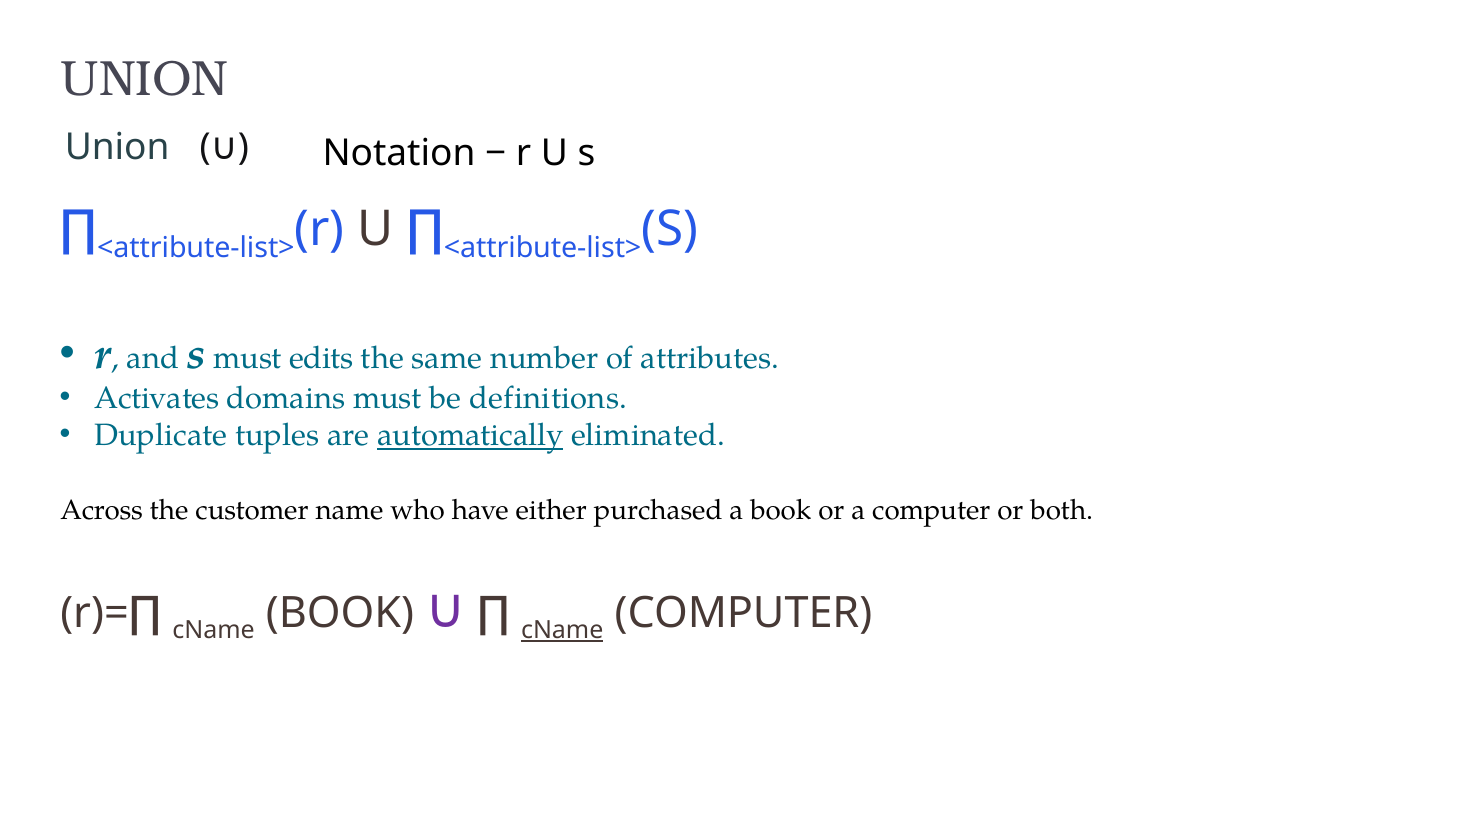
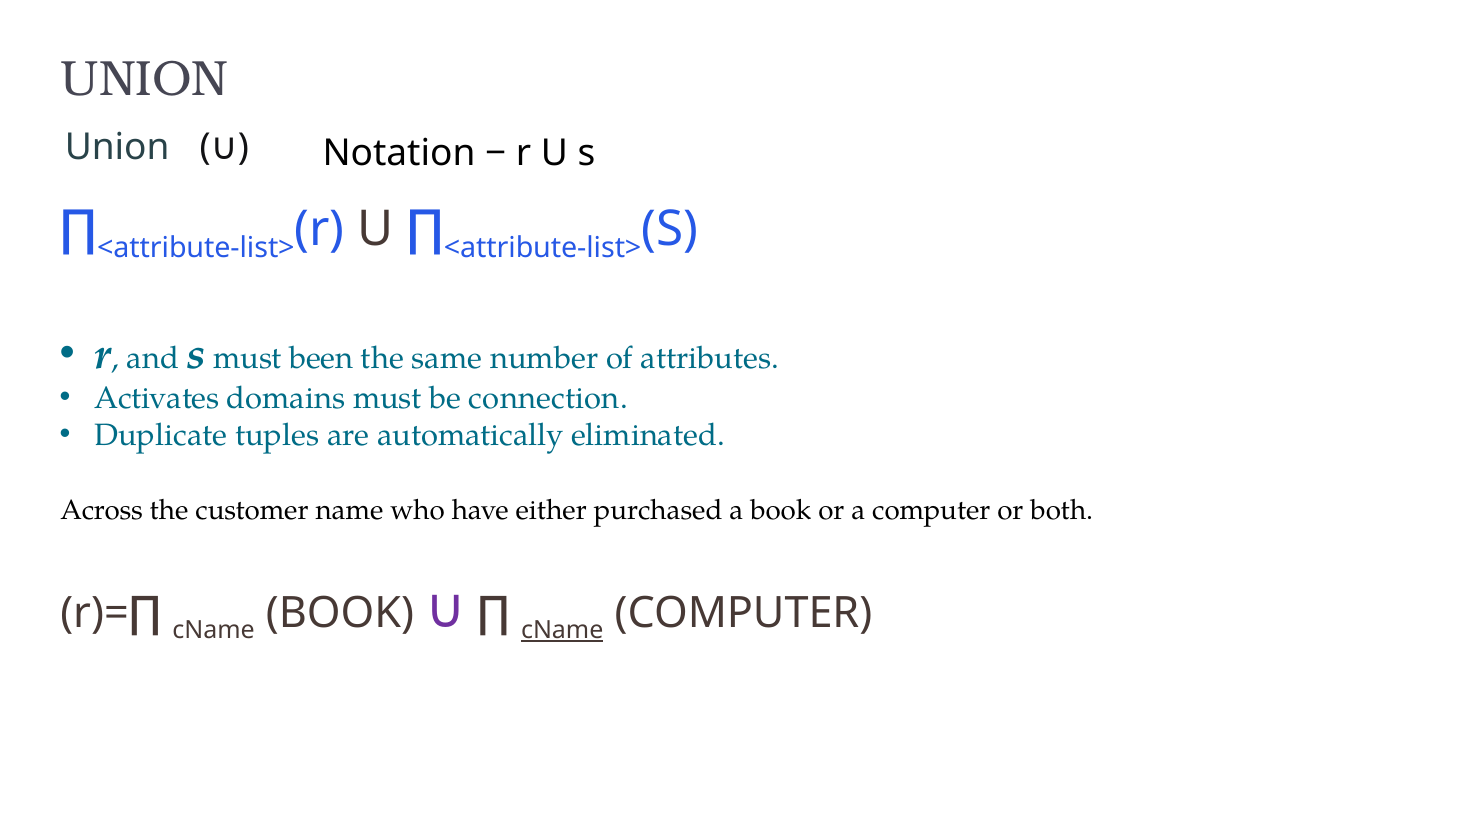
edits: edits -> been (322, 359)
definitions: definitions -> connection (548, 398)
automatically underline: present -> none (470, 435)
